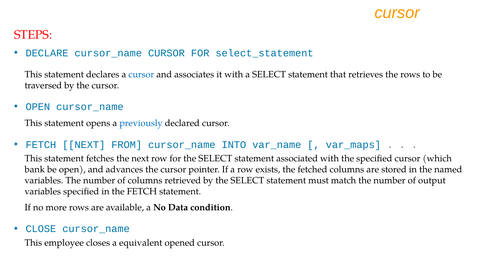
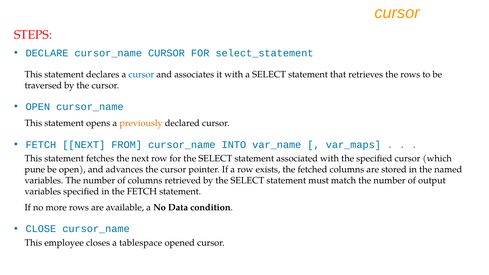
previously colour: blue -> orange (141, 123)
bank: bank -> pune (35, 170)
equivalent: equivalent -> tablespace (141, 243)
